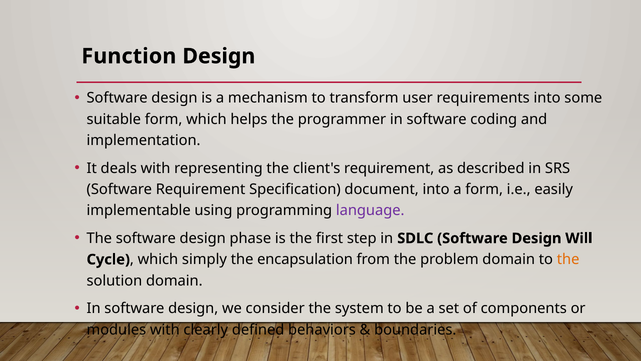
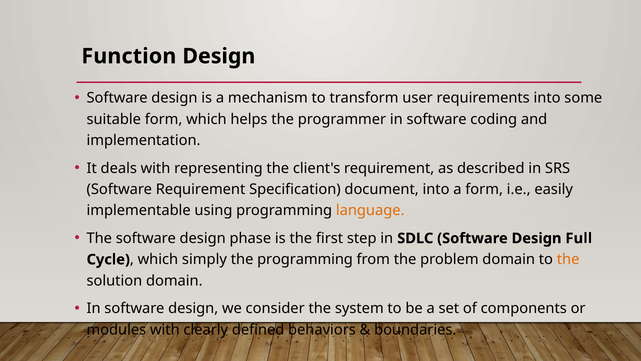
language colour: purple -> orange (370, 210)
Will: Will -> Full (579, 238)
the encapsulation: encapsulation -> programming (305, 259)
